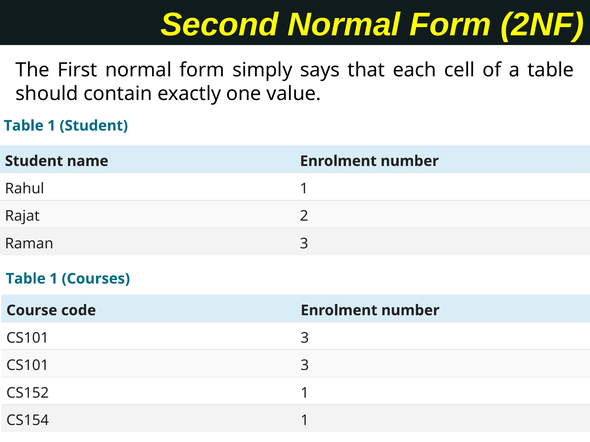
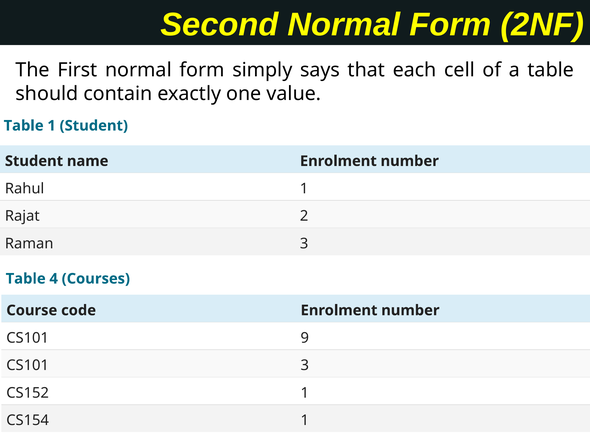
1: 1 -> 4 (54, 279)
3: 3 -> 9 (305, 338)
